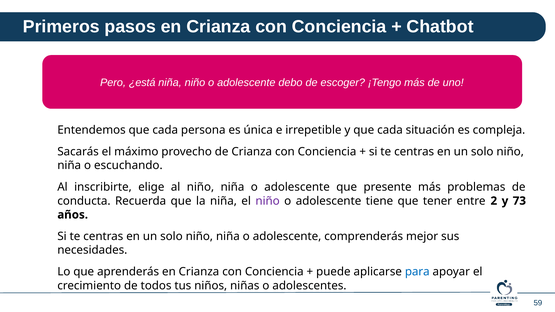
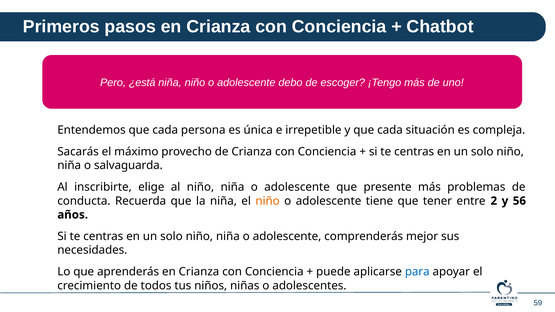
escuchando: escuchando -> salvaguarda (128, 166)
niño colour: purple -> orange (268, 201)
73: 73 -> 56 (519, 201)
